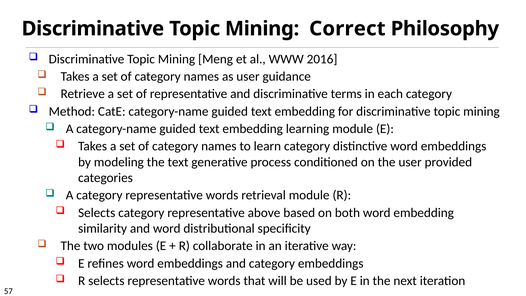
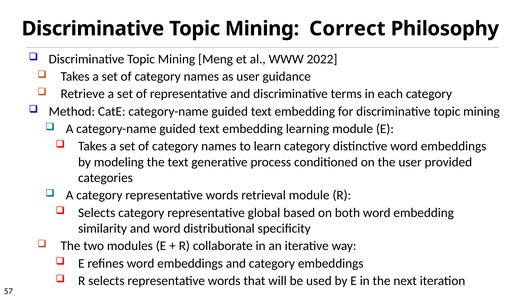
2016: 2016 -> 2022 (322, 59)
above: above -> global (264, 213)
